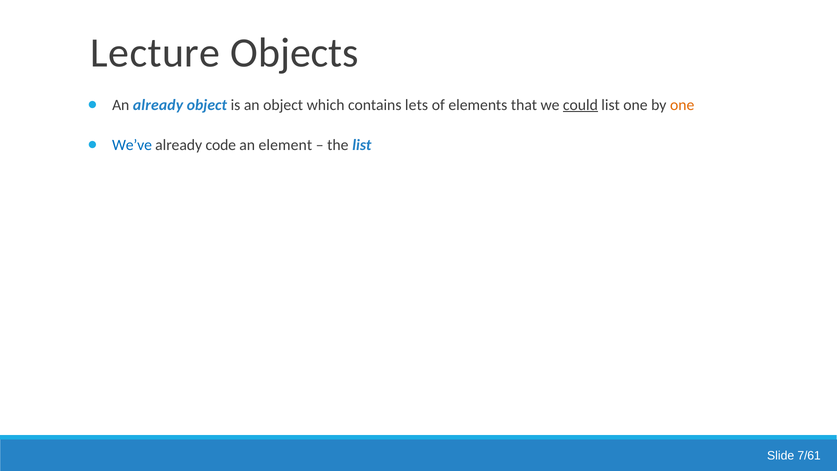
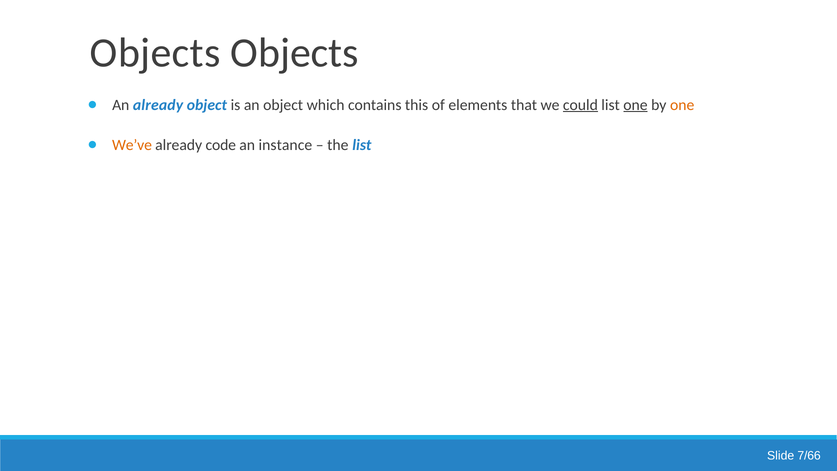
Lecture: Lecture -> Objects (155, 53)
lets: lets -> this (417, 105)
one underline: none -> present (635, 105)
We’ve colour: blue -> orange (132, 145)
element: element -> instance (285, 145)
7/61: 7/61 -> 7/66 (809, 455)
